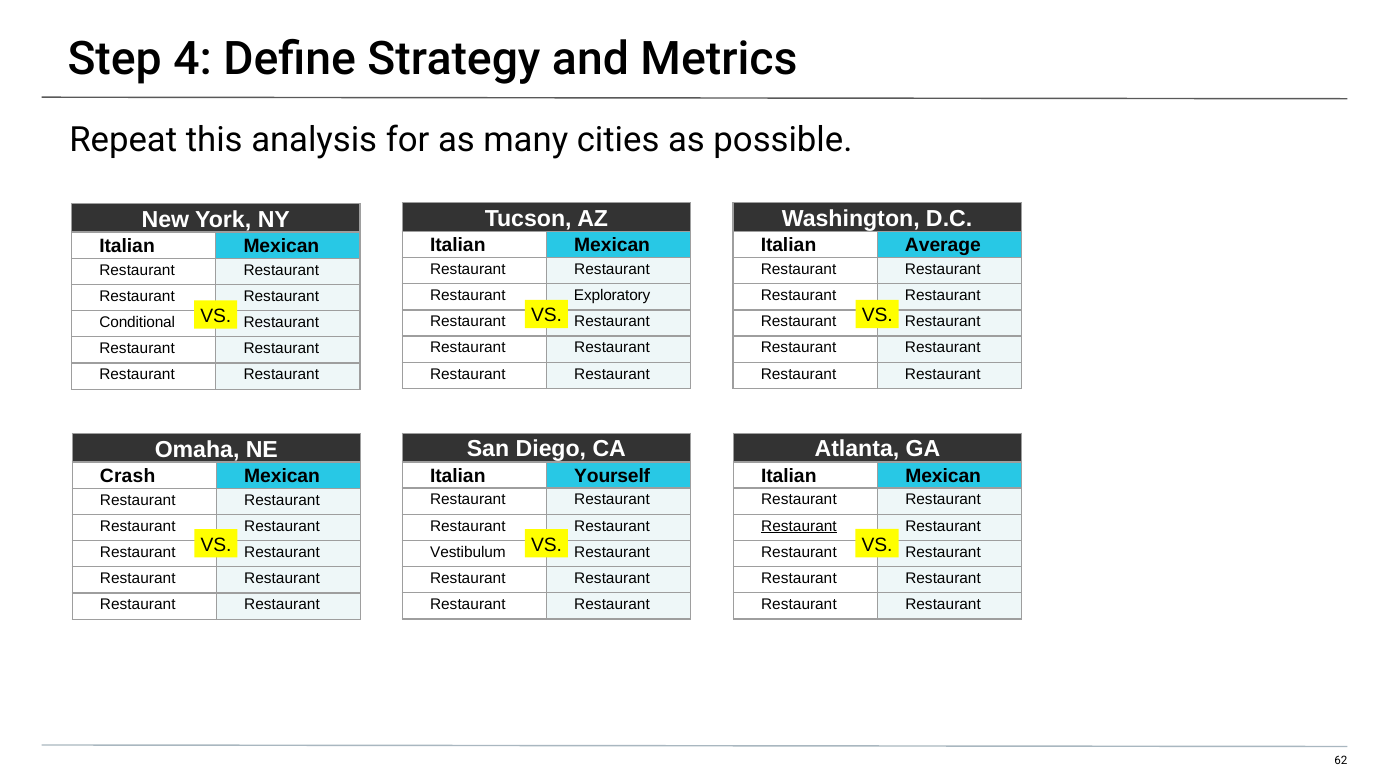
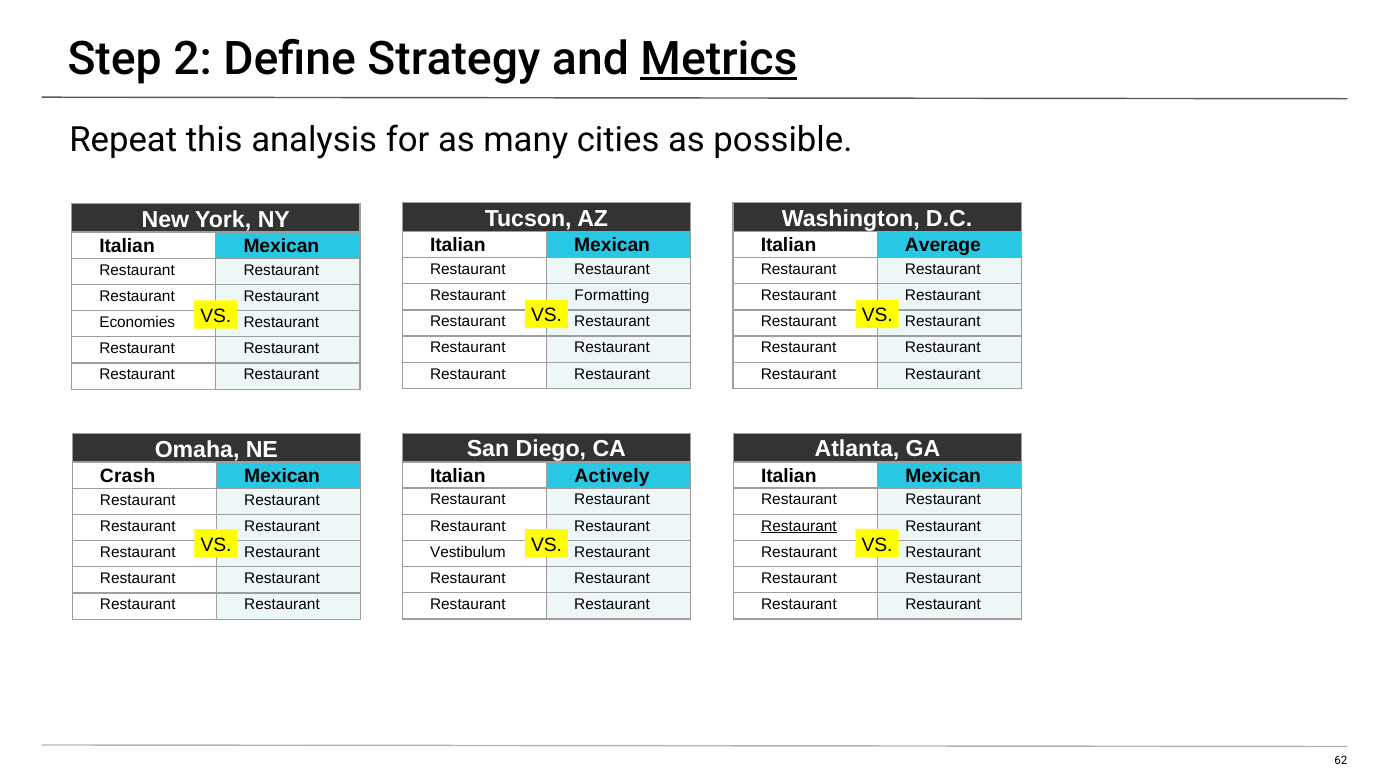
4: 4 -> 2 (193, 59)
Metrics underline: none -> present (719, 59)
Exploratory: Exploratory -> Formatting (612, 296)
Conditional: Conditional -> Economies (137, 323)
Yourself: Yourself -> Actively (612, 476)
